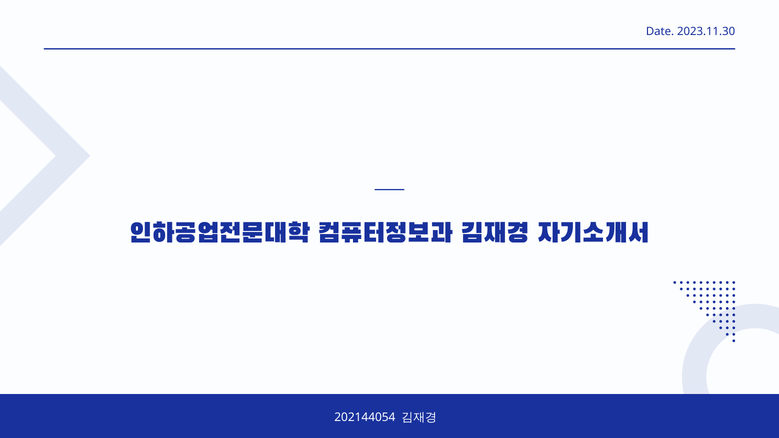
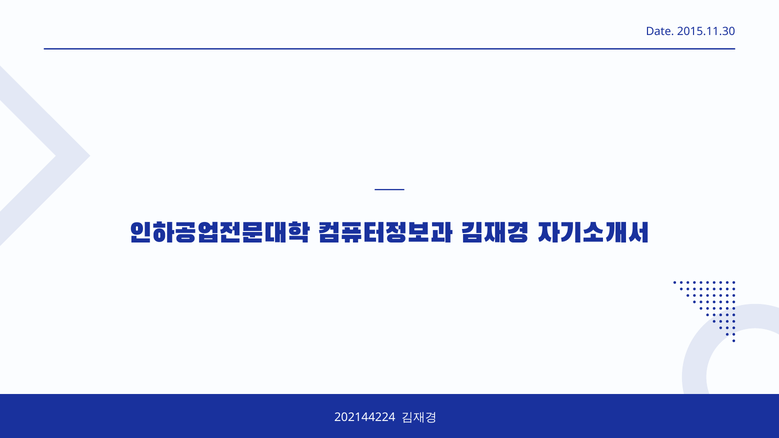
2023.11.30: 2023.11.30 -> 2015.11.30 (706, 32)
202144054: 202144054 -> 202144224 (365, 417)
